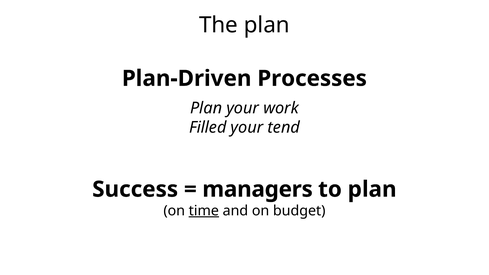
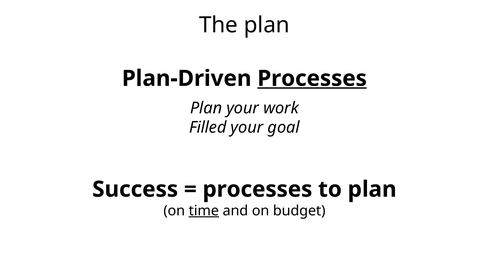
Processes underline: none -> present (312, 78)
tend: tend -> goal (284, 128)
managers: managers -> processes (257, 189)
